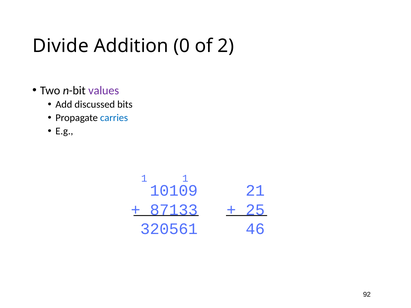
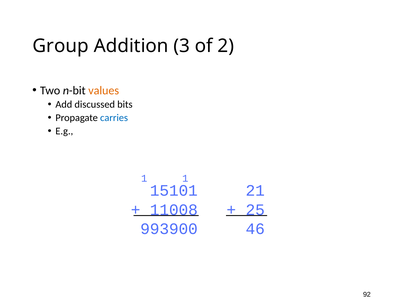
Divide: Divide -> Group (61, 46)
0: 0 -> 3 (182, 46)
values colour: purple -> orange (104, 91)
10109: 10109 -> 15101 (174, 191)
87133: 87133 -> 11008 (174, 210)
320561: 320561 -> 993900 (169, 229)
